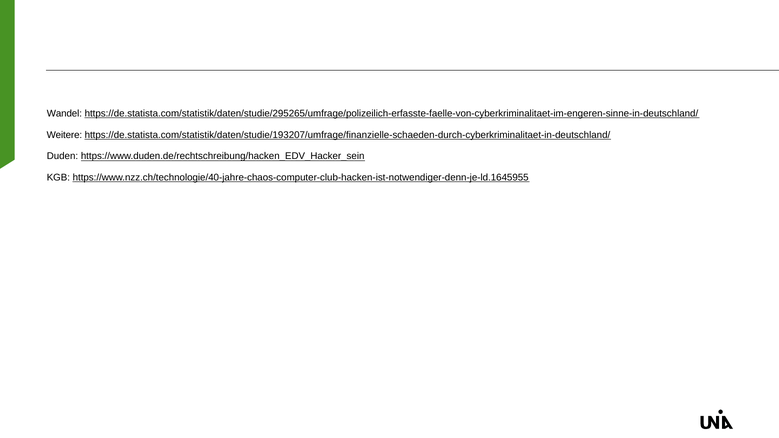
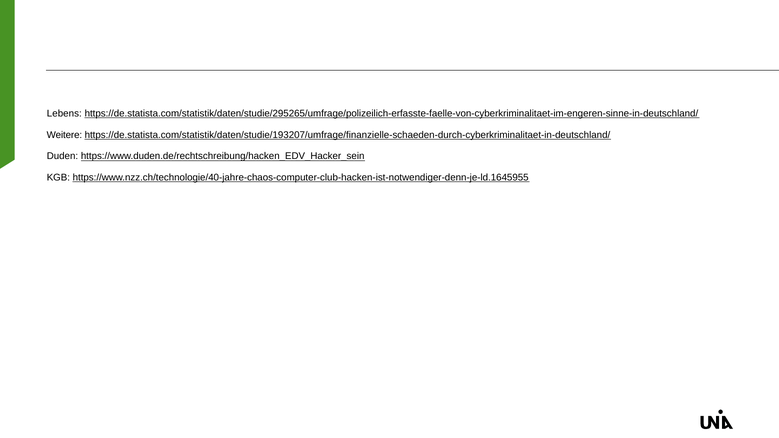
Wandel: Wandel -> Lebens (64, 113)
